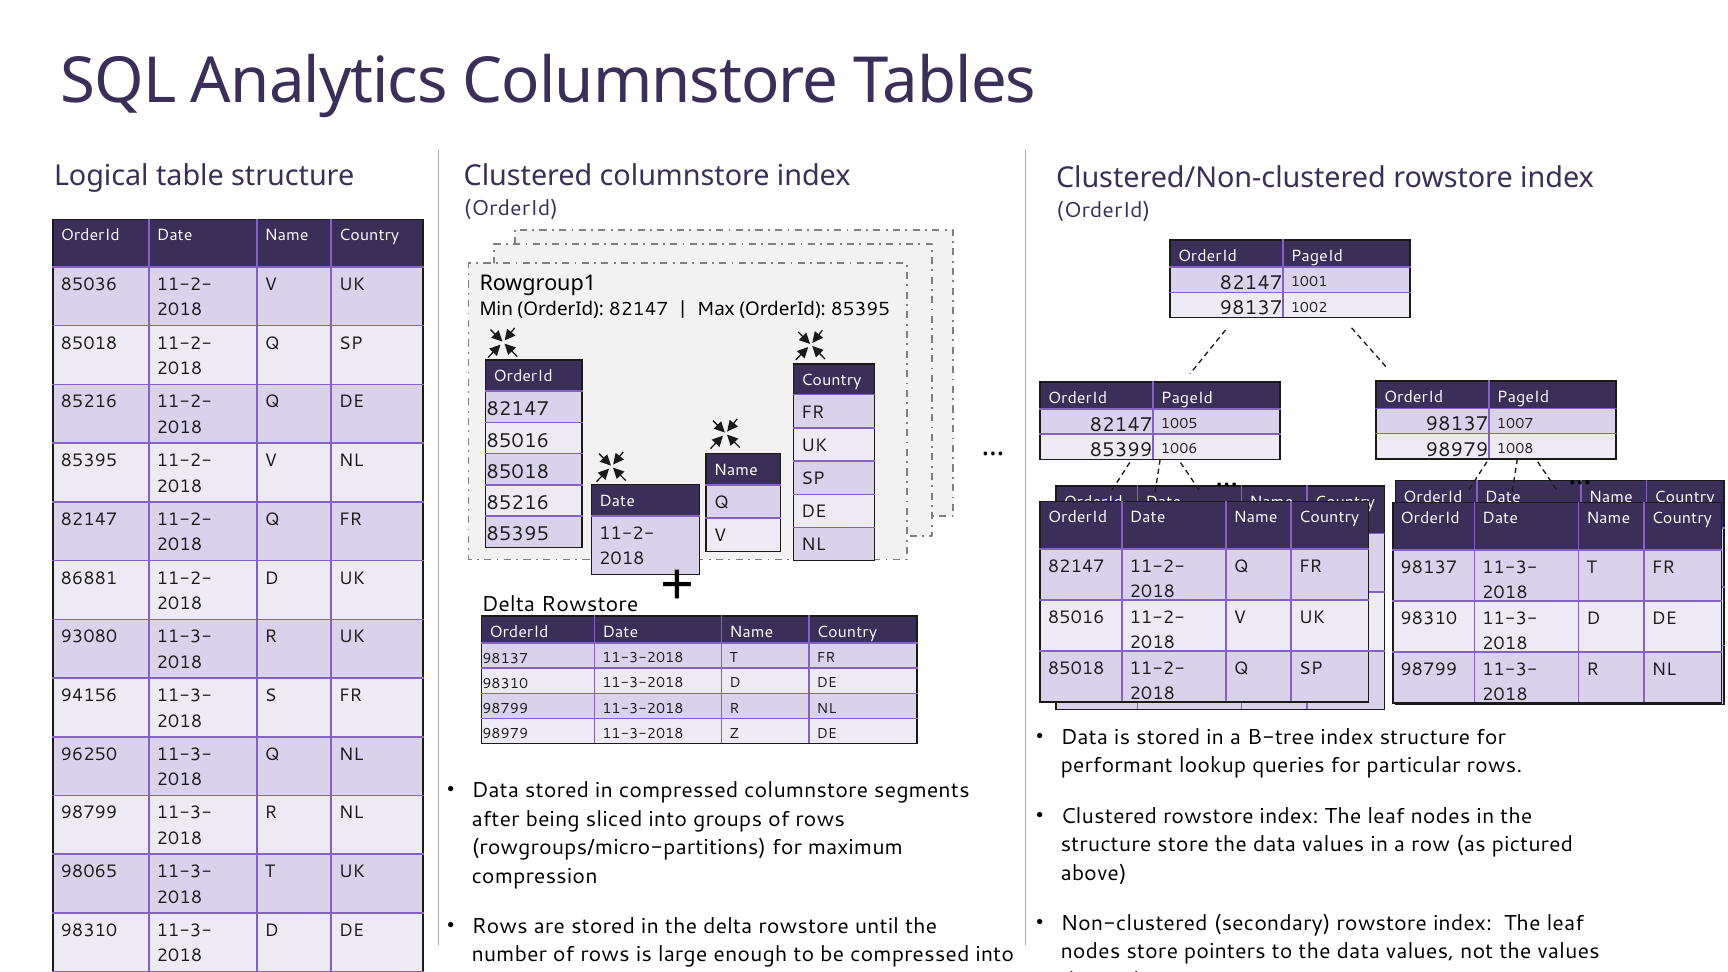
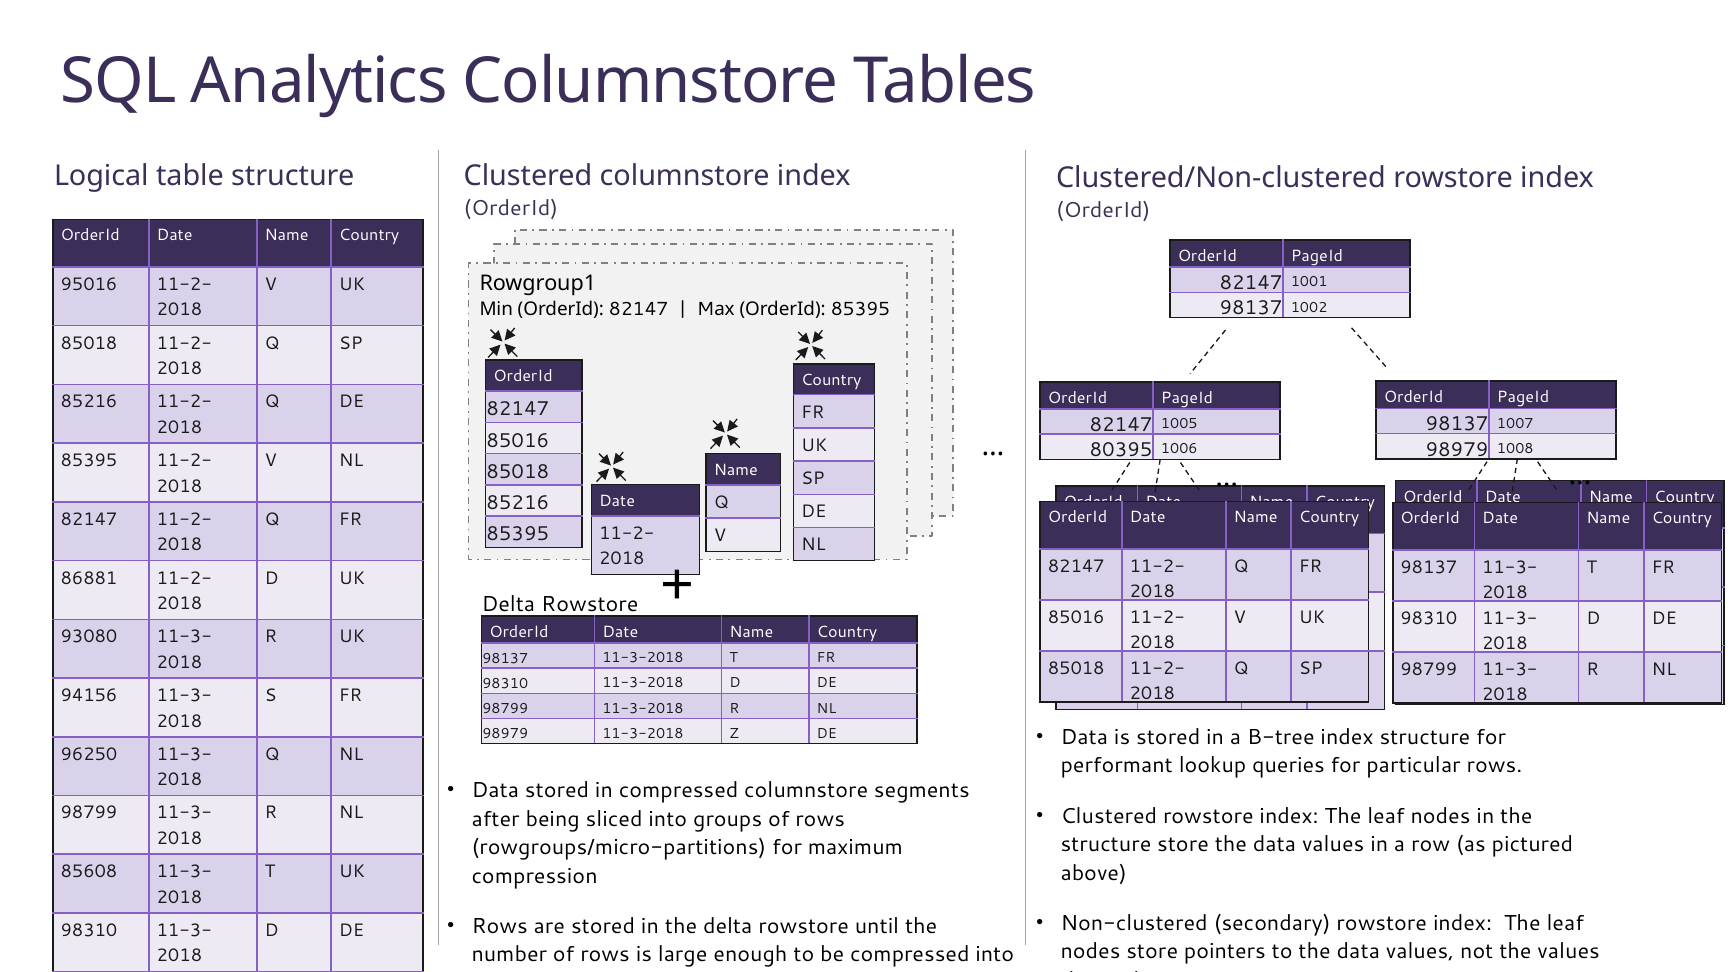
85036: 85036 -> 95016 (89, 284)
85399: 85399 -> 80395 (1121, 450)
98065: 98065 -> 85608 (89, 872)
